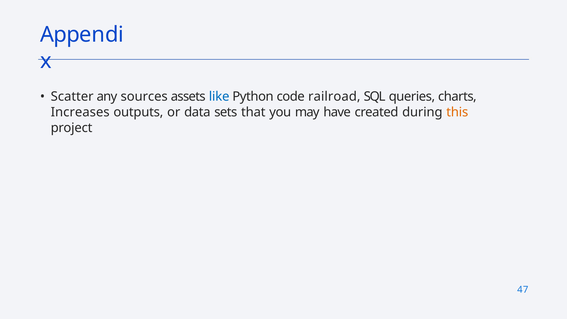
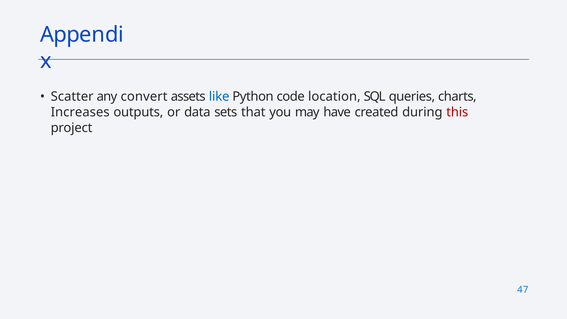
sources: sources -> convert (144, 97)
railroad: railroad -> location (334, 97)
this colour: orange -> red (457, 112)
